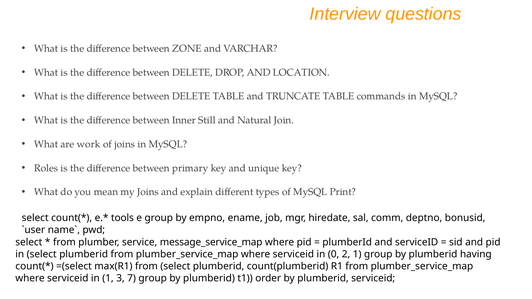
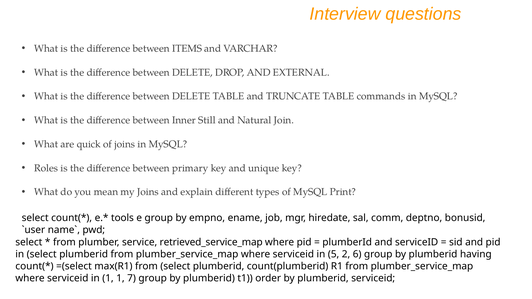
ZONE: ZONE -> ITEMS (187, 49)
LOCATION: LOCATION -> EXTERNAL (301, 72)
work: work -> quick (89, 144)
message_service_map: message_service_map -> retrieved_service_map (211, 242)
0: 0 -> 5 (334, 254)
2 1: 1 -> 6 (357, 254)
1 3: 3 -> 1 (120, 278)
